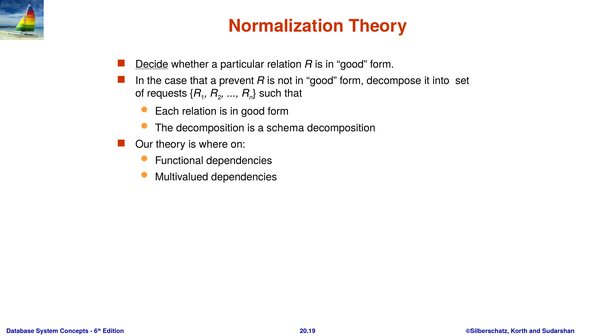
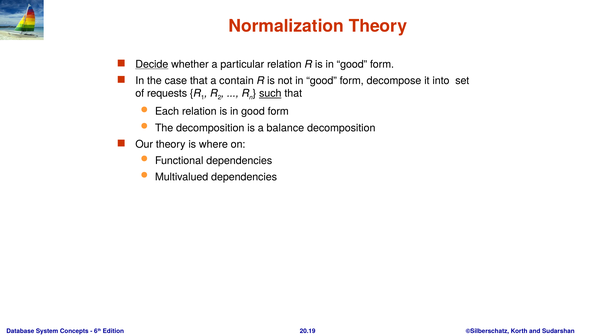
prevent: prevent -> contain (237, 81)
such underline: none -> present (270, 93)
schema: schema -> balance (285, 128)
